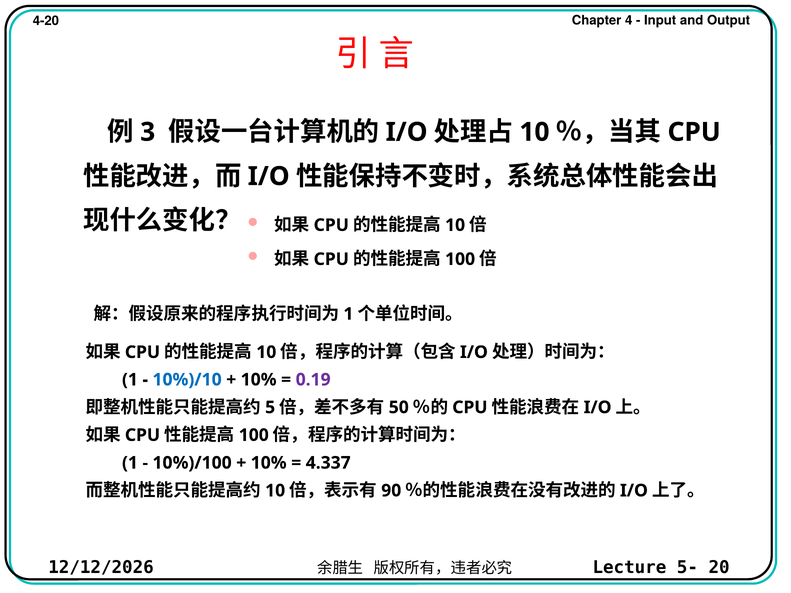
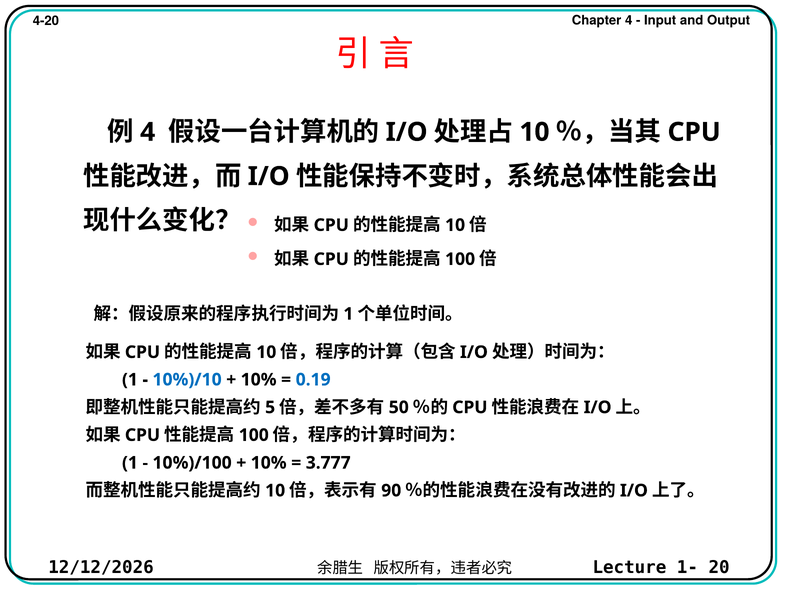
3: 3 -> 4 (148, 132)
0.19 colour: purple -> blue (313, 380)
4.337: 4.337 -> 3.777 (328, 463)
5-: 5- -> 1- (687, 568)
